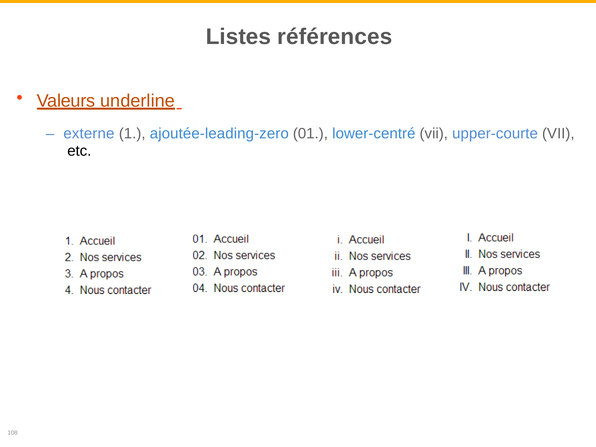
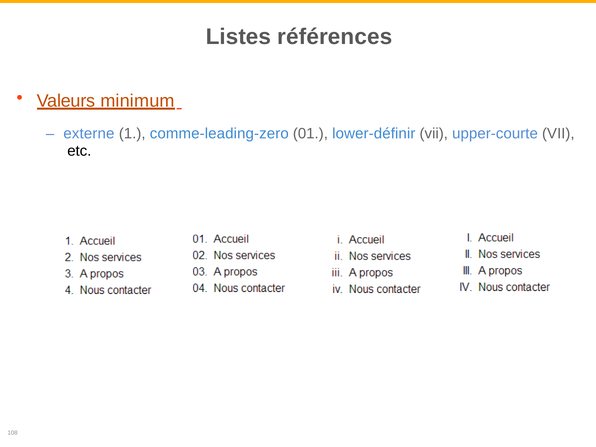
underline: underline -> minimum (138, 101)
ajoutée-leading-zero: ajoutée-leading-zero -> comme-leading-zero (219, 134)
lower-centré: lower-centré -> lower-définir (374, 134)
